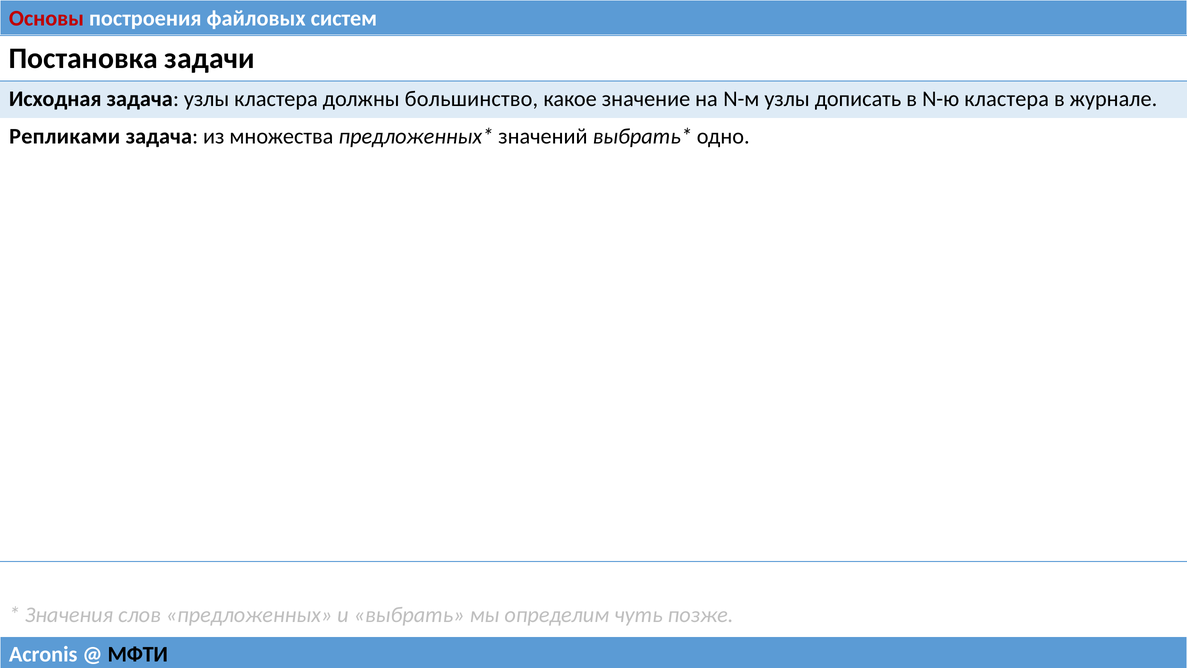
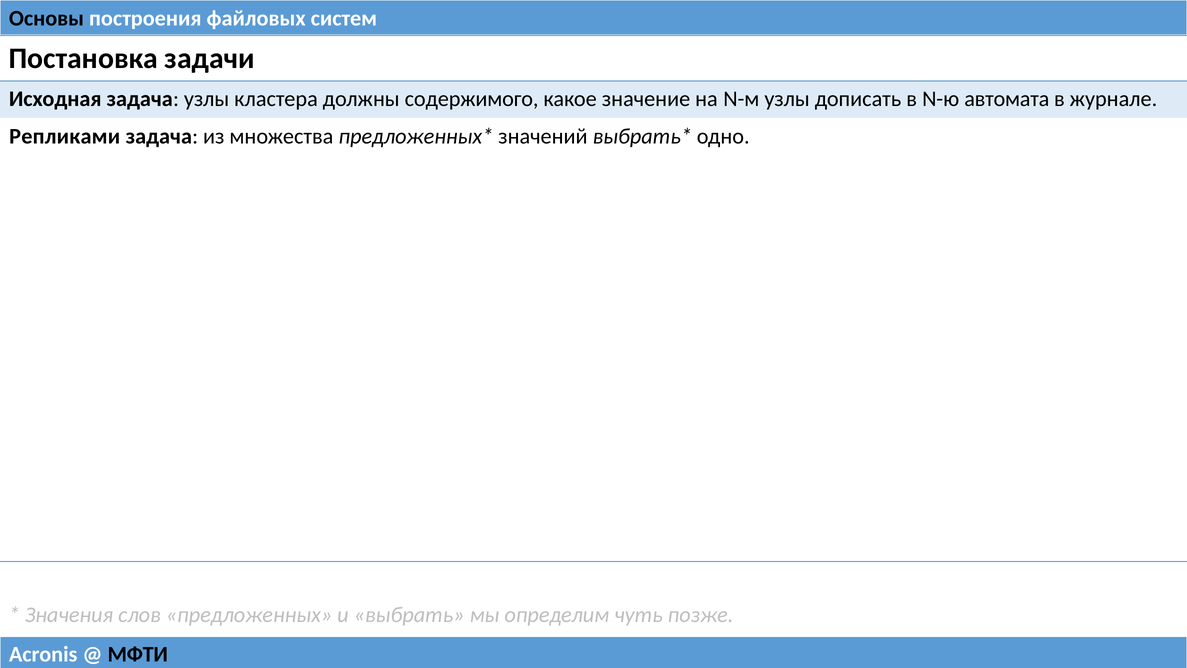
Основы colour: red -> black (46, 18)
большинство: большинство -> содержимого (472, 99)
N-ю кластера: кластера -> автомата (1007, 99)
